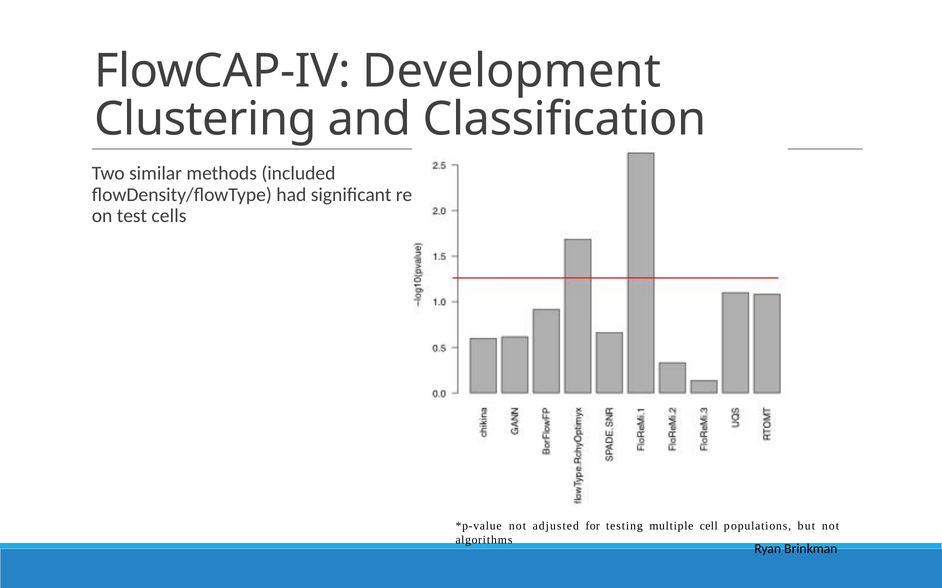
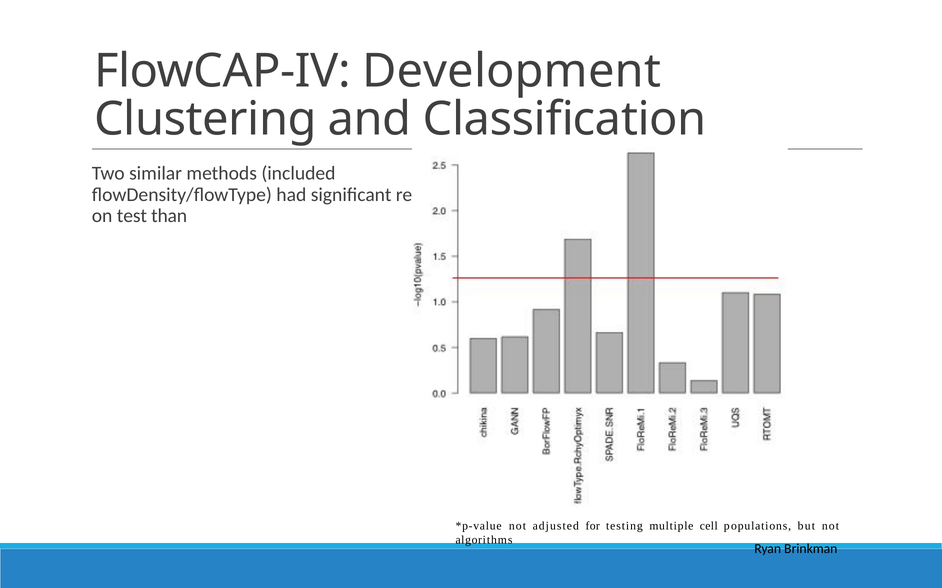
cells: cells -> than (169, 216)
